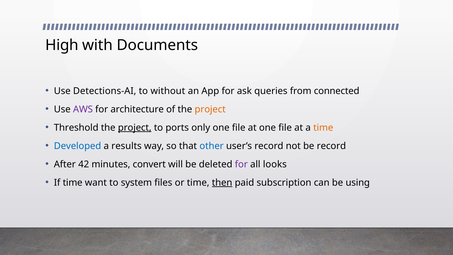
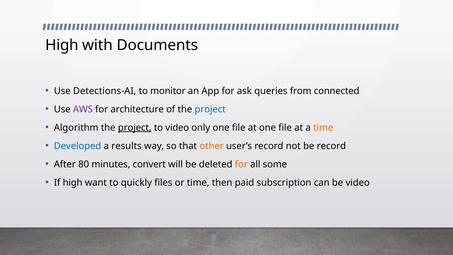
without: without -> monitor (168, 91)
project colour: orange -> blue (210, 109)
Threshold: Threshold -> Algorithm (76, 128)
to ports: ports -> video (177, 128)
other colour: blue -> orange (212, 146)
42: 42 -> 80 (84, 164)
for colour: purple -> orange (241, 164)
looks: looks -> some (275, 164)
If time: time -> high (73, 183)
system: system -> quickly (136, 183)
then underline: present -> none (222, 183)
be using: using -> video (358, 183)
